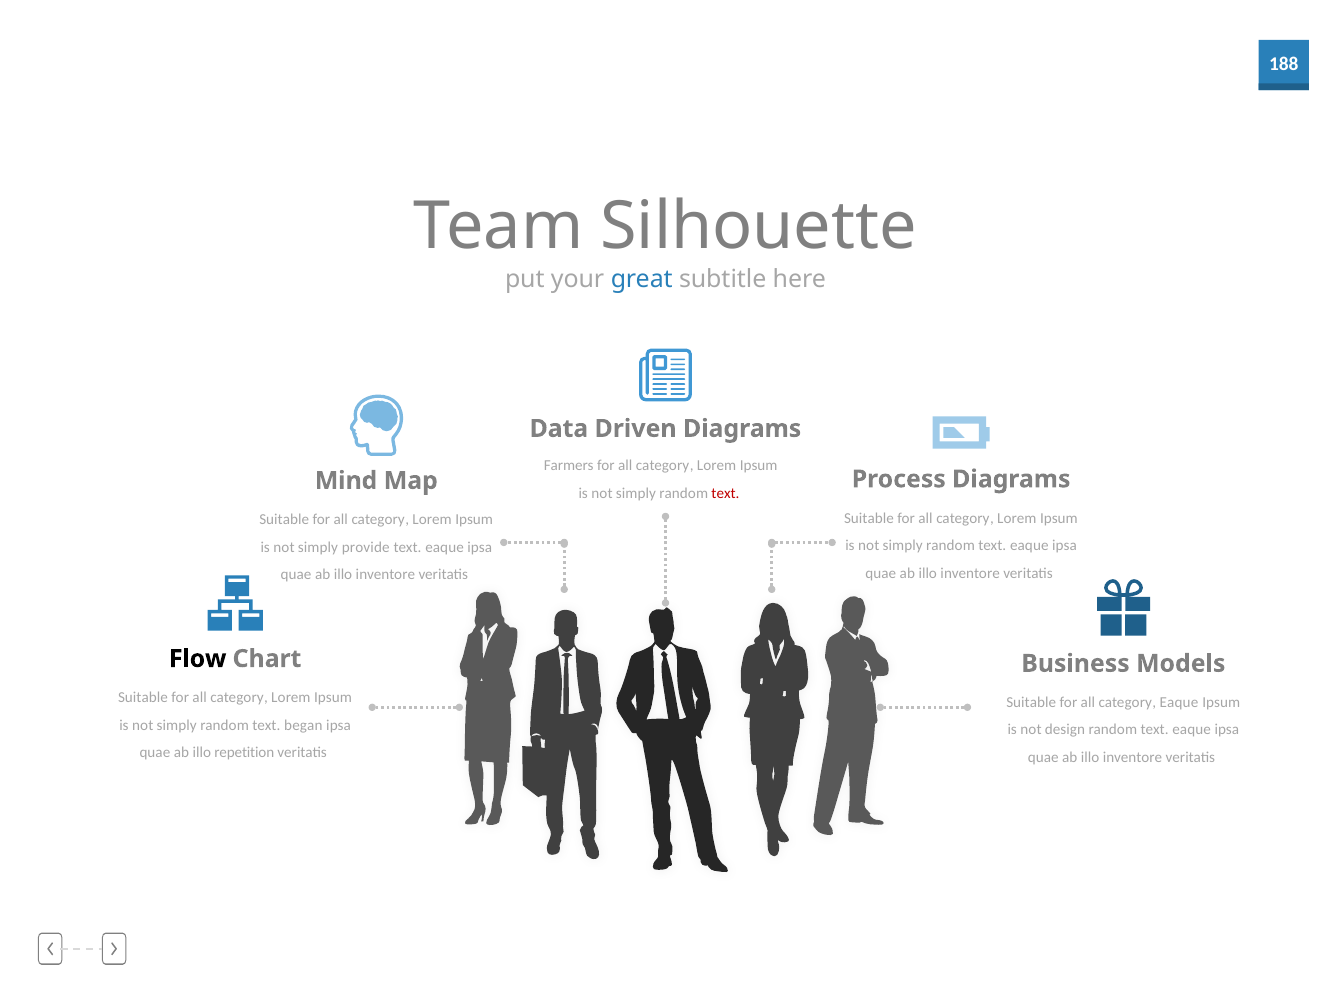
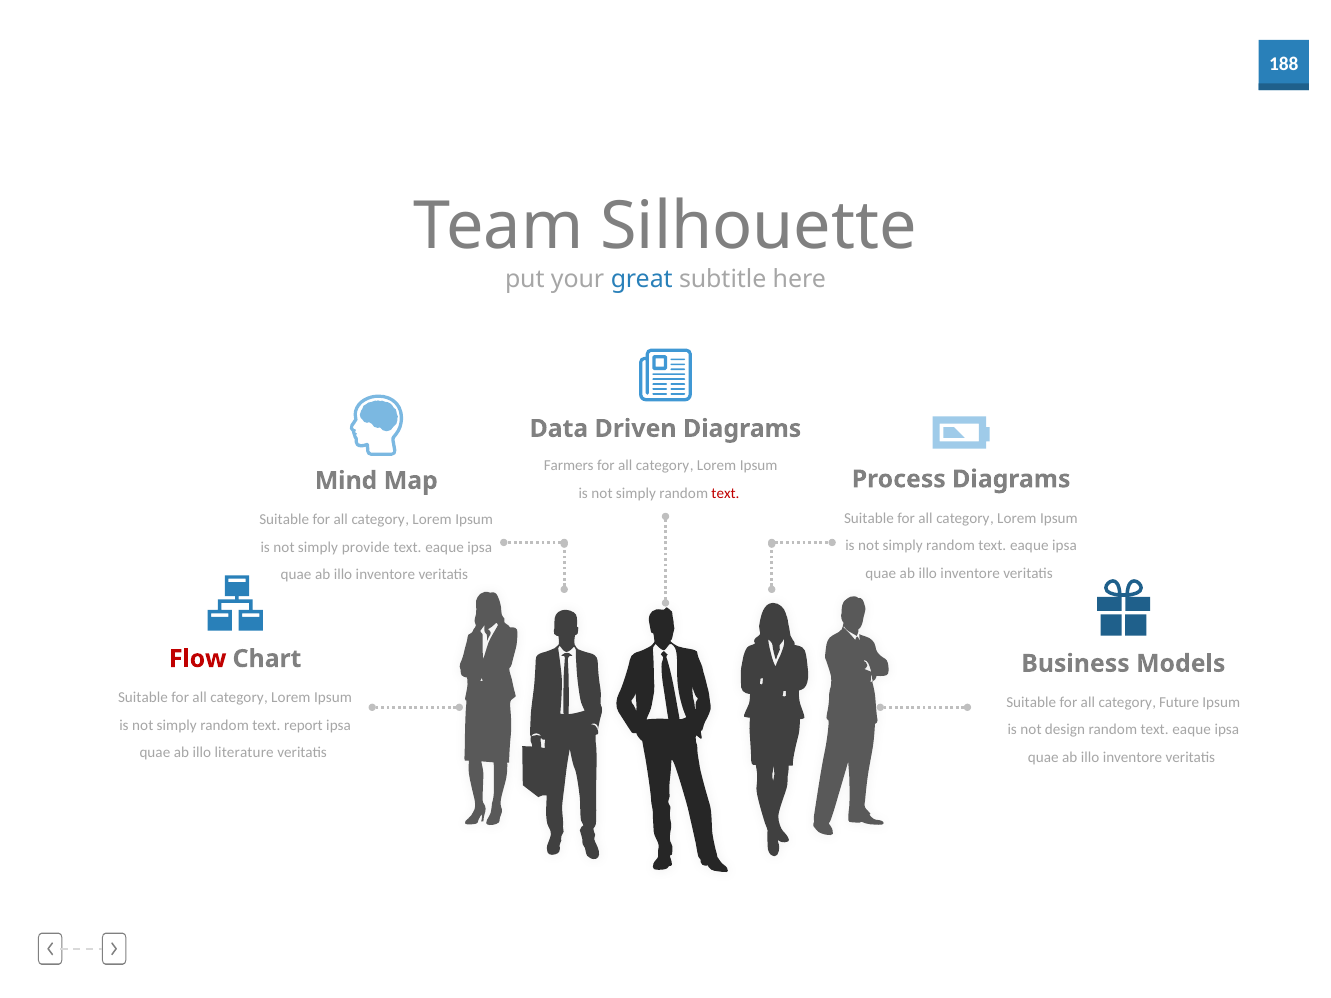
Flow colour: black -> red (198, 659)
category Eaque: Eaque -> Future (1179, 703)
began: began -> report (304, 725)
repetition: repetition -> literature (244, 753)
